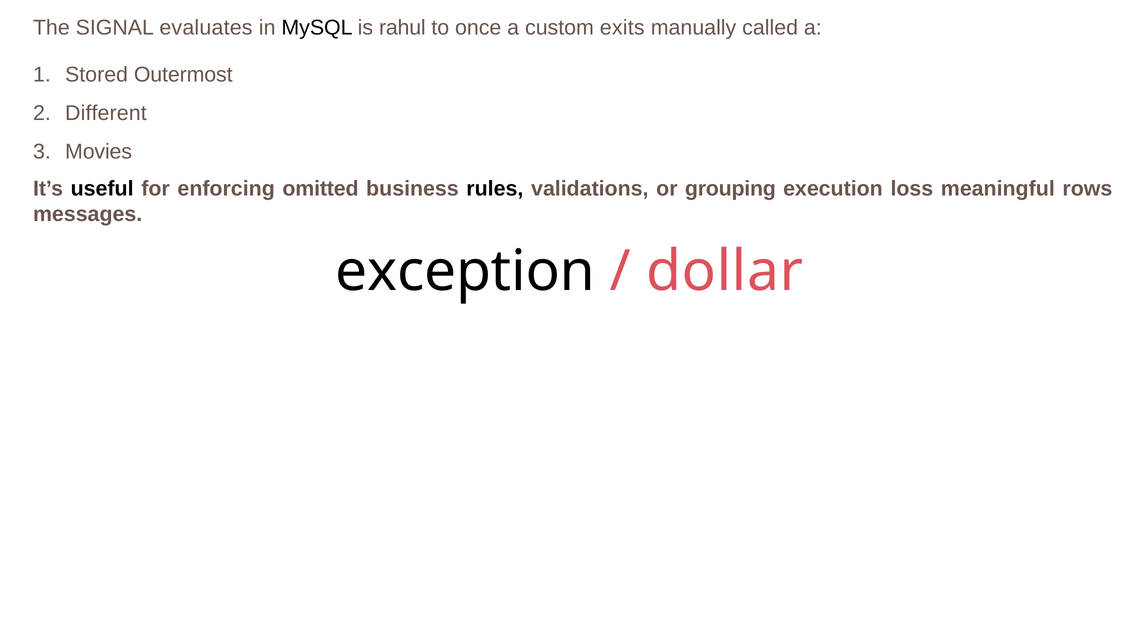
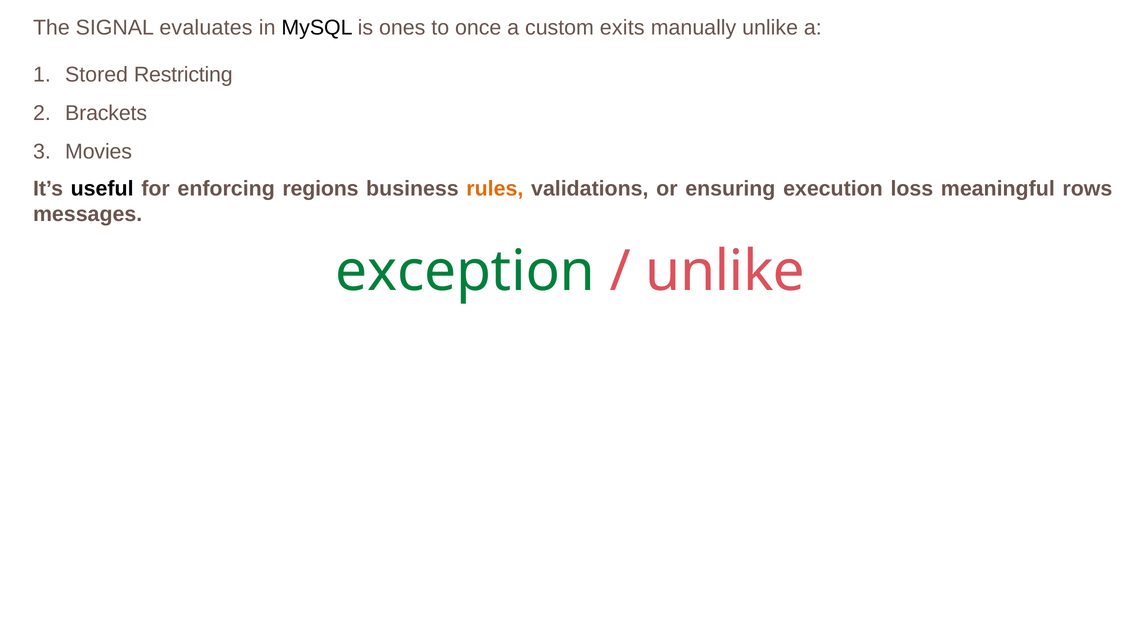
rahul: rahul -> ones (402, 28)
manually called: called -> unlike (770, 28)
Outermost: Outermost -> Restricting (183, 75)
Different: Different -> Brackets (106, 113)
omitted: omitted -> regions (321, 189)
rules colour: black -> orange (495, 189)
grouping: grouping -> ensuring (730, 189)
exception colour: black -> green (465, 272)
dollar: dollar -> unlike (725, 272)
